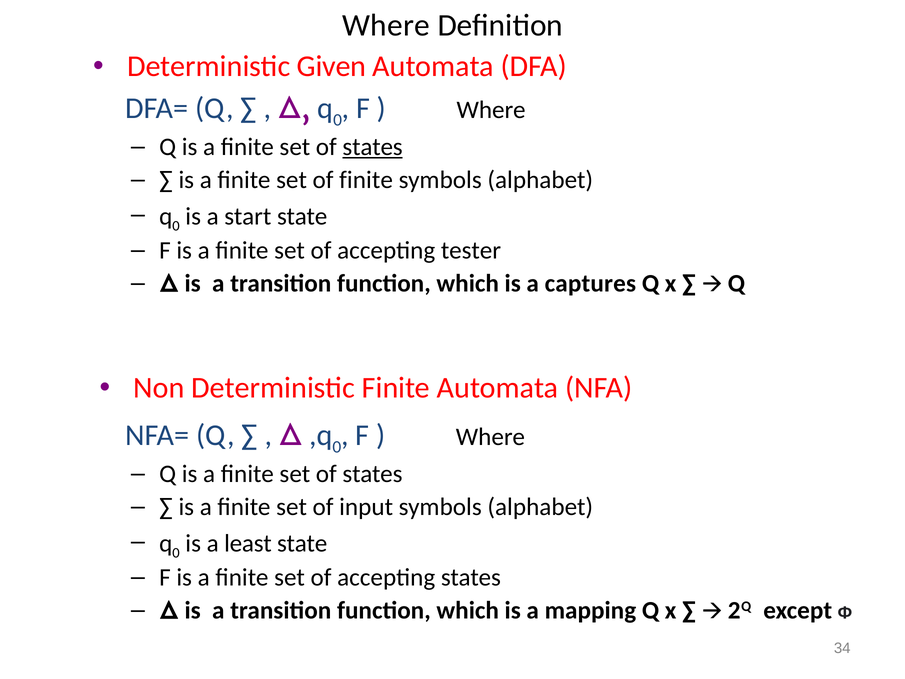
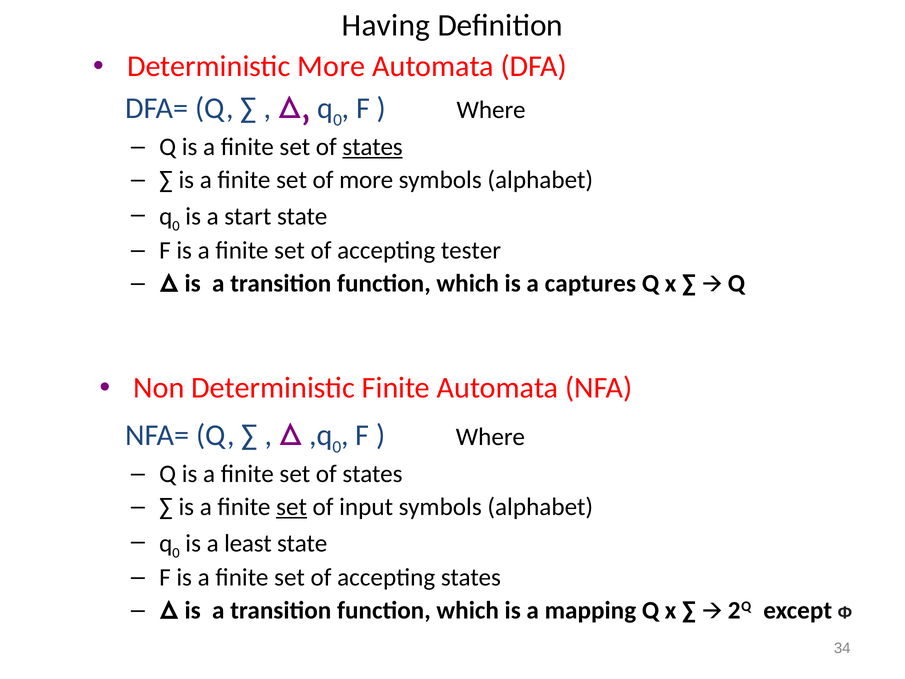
Where: Where -> Having (386, 26)
Deterministic Given: Given -> More (331, 66)
of finite: finite -> more (366, 180)
set underline: none -> present (292, 507)
